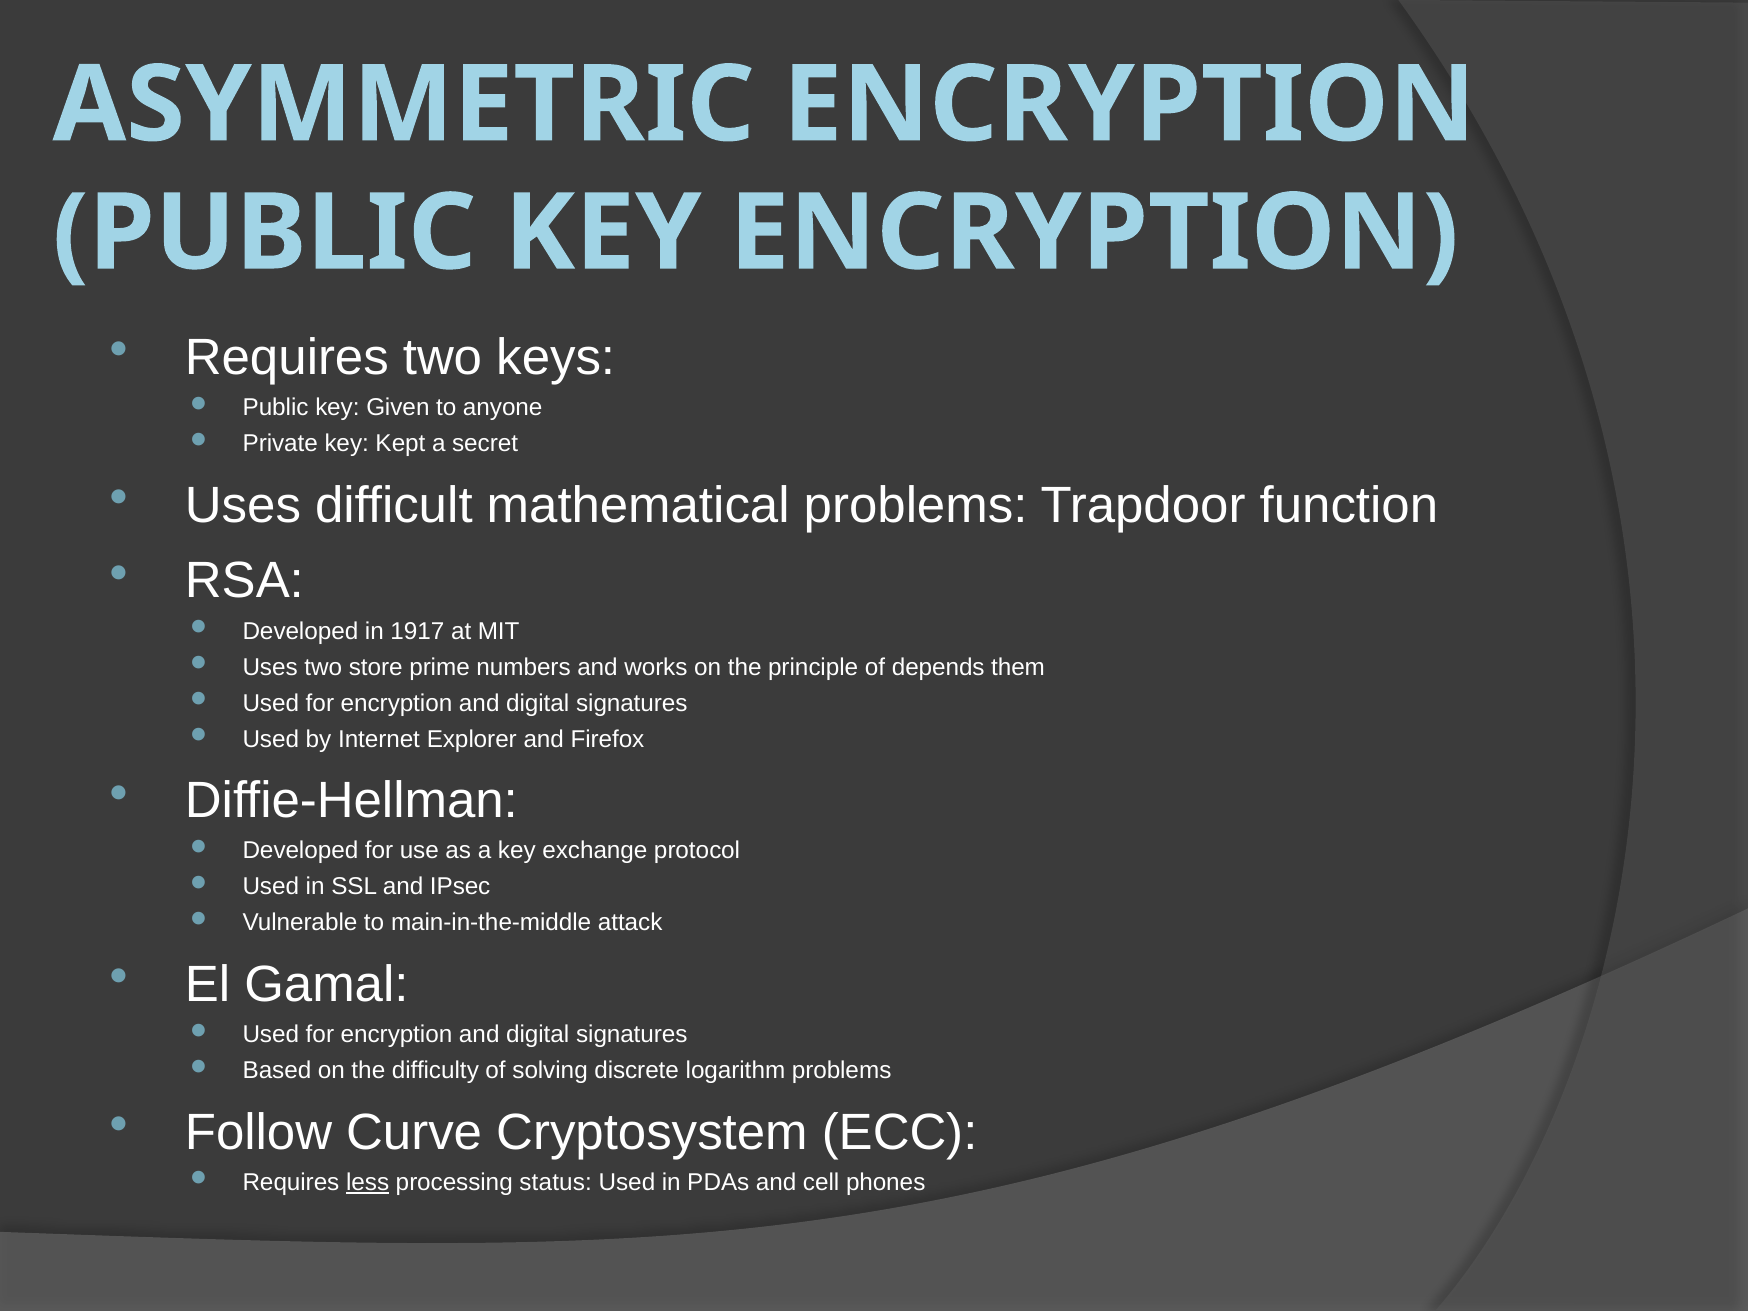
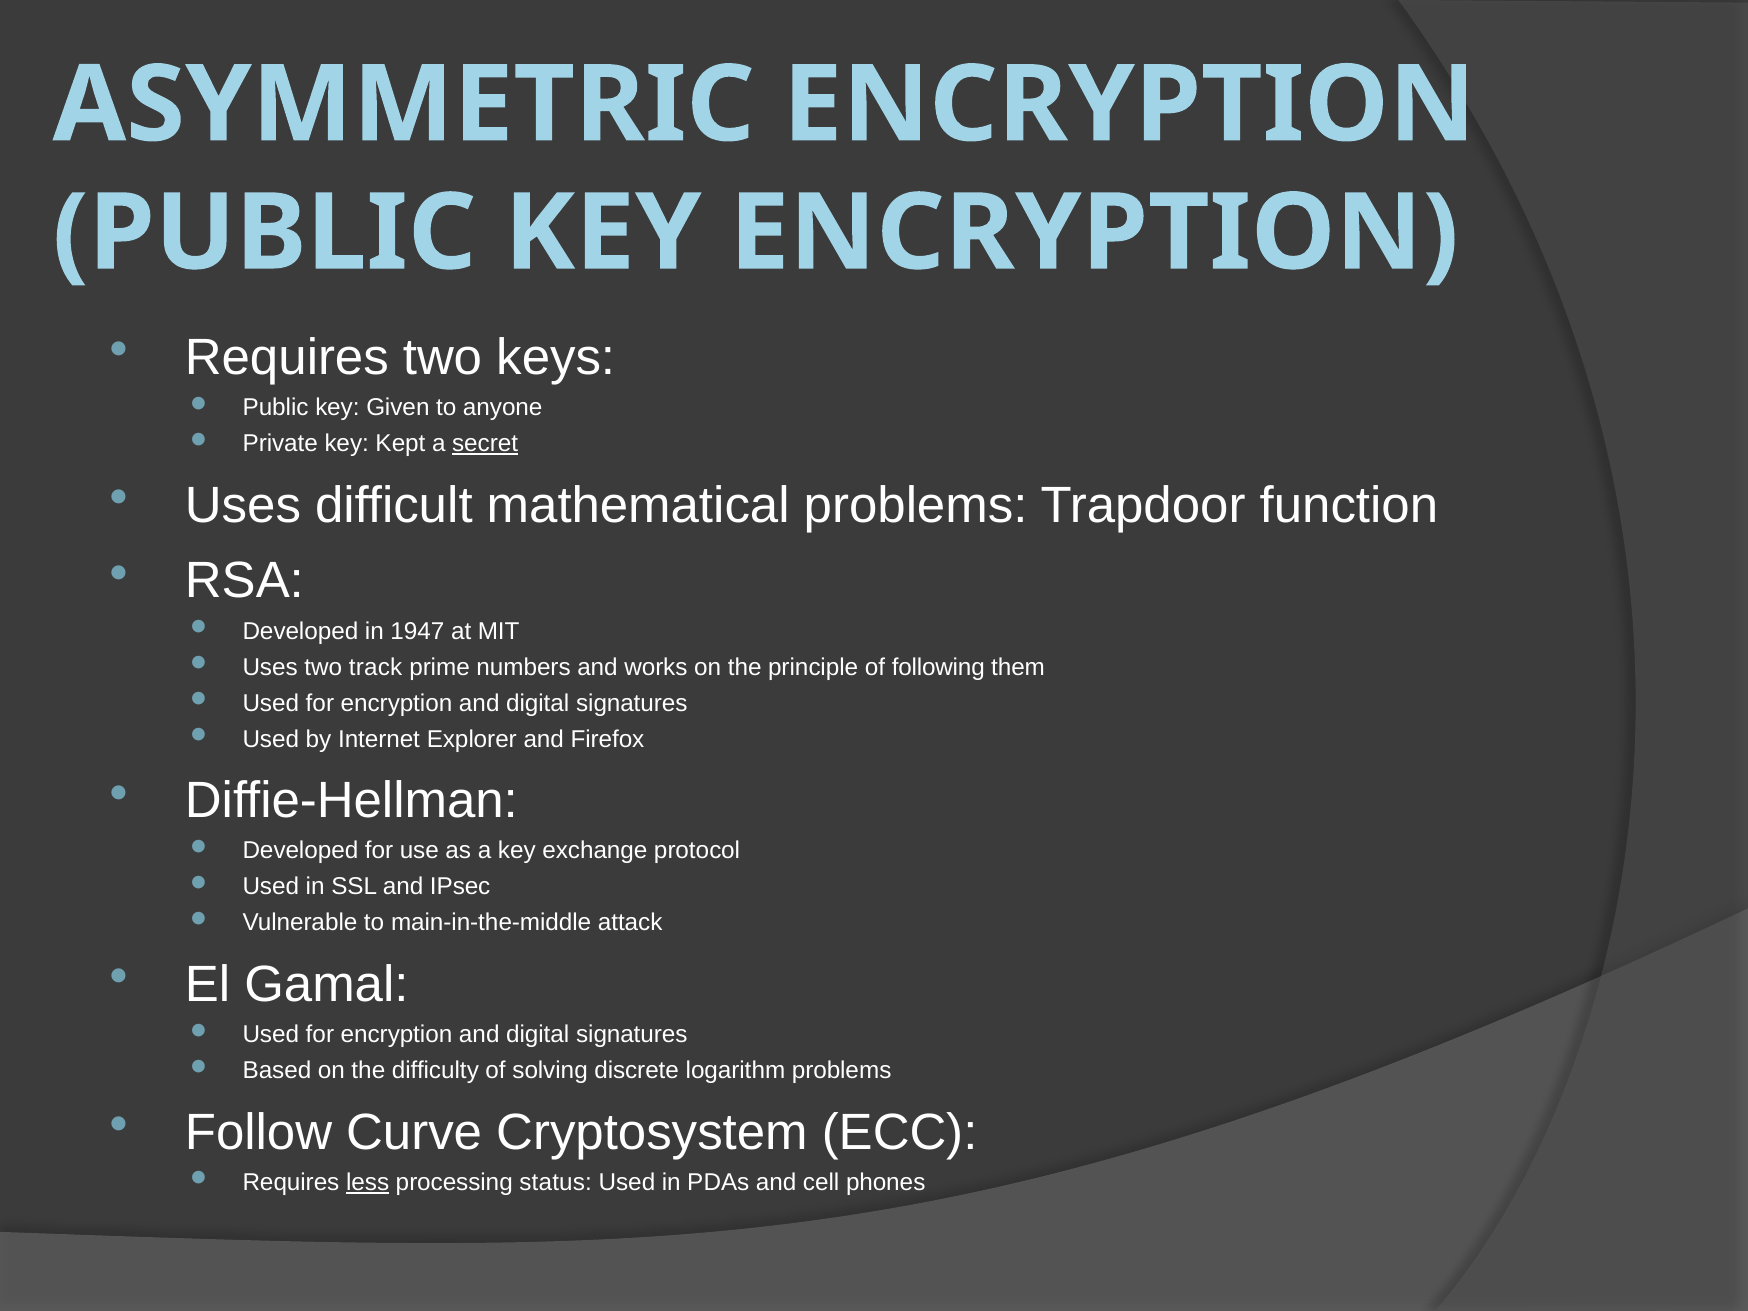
secret underline: none -> present (485, 444)
1917: 1917 -> 1947 (417, 631)
store: store -> track (376, 667)
depends: depends -> following (938, 667)
